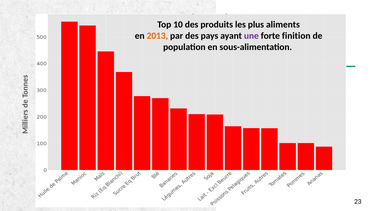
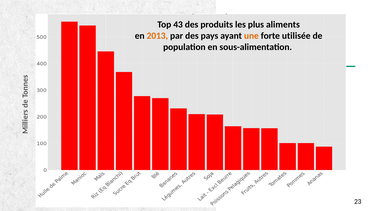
10: 10 -> 43 (178, 25)
une colour: purple -> orange (251, 36)
finition: finition -> utilisée (296, 36)
